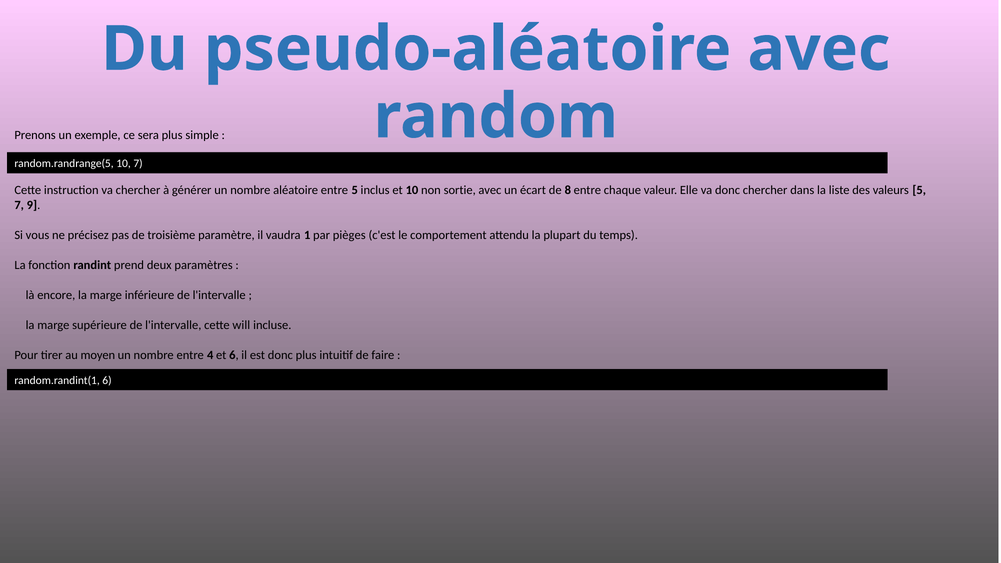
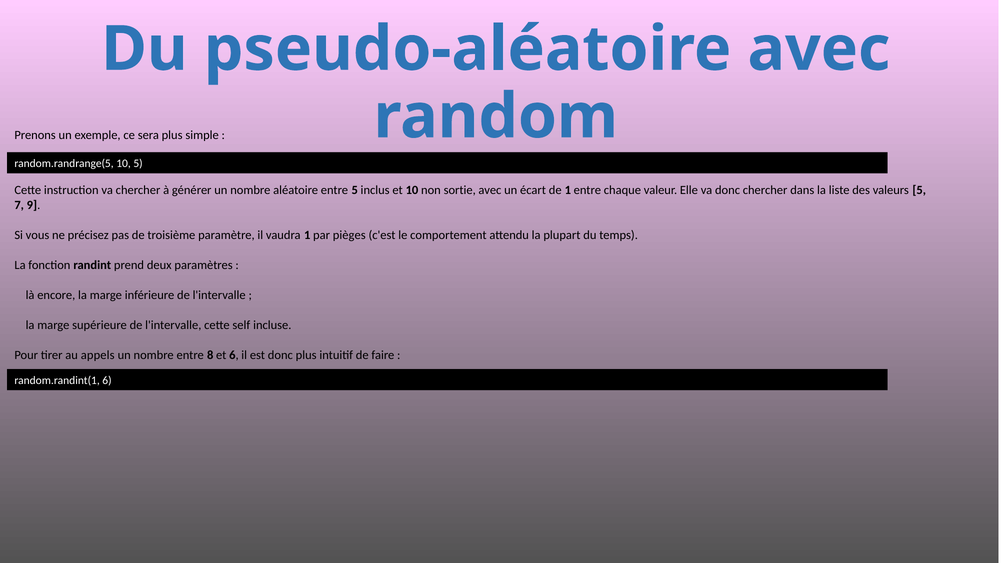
10 7: 7 -> 5 (138, 164)
de 8: 8 -> 1 (568, 190)
will: will -> self (241, 325)
moyen: moyen -> appels (98, 355)
4: 4 -> 8 (210, 355)
